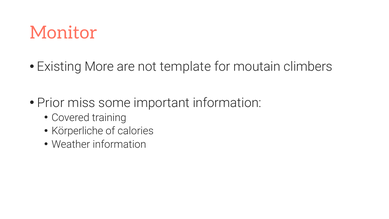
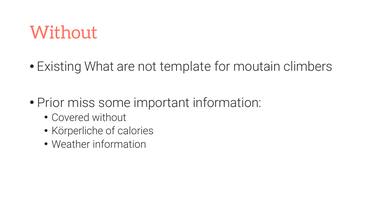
Monitor: Monitor -> Without (64, 33)
More: More -> What (99, 67)
Covered training: training -> without (109, 117)
